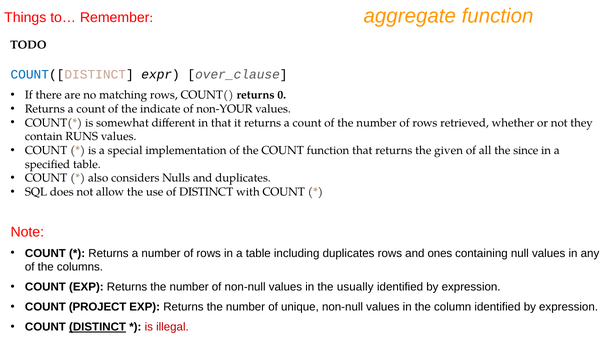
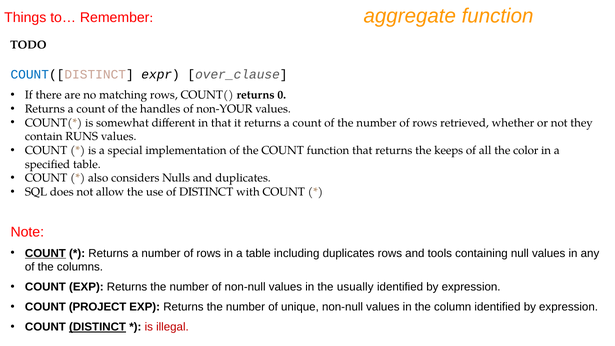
indicate: indicate -> handles (160, 109)
given: given -> keeps (449, 150)
since: since -> color (526, 150)
COUNT underline: none -> present (45, 253)
ones: ones -> tools (440, 253)
